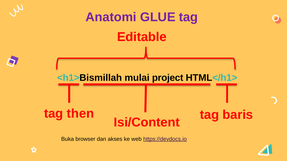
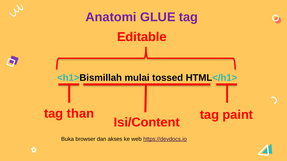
project: project -> tossed (168, 78)
then: then -> than (80, 114)
baris: baris -> paint (238, 115)
